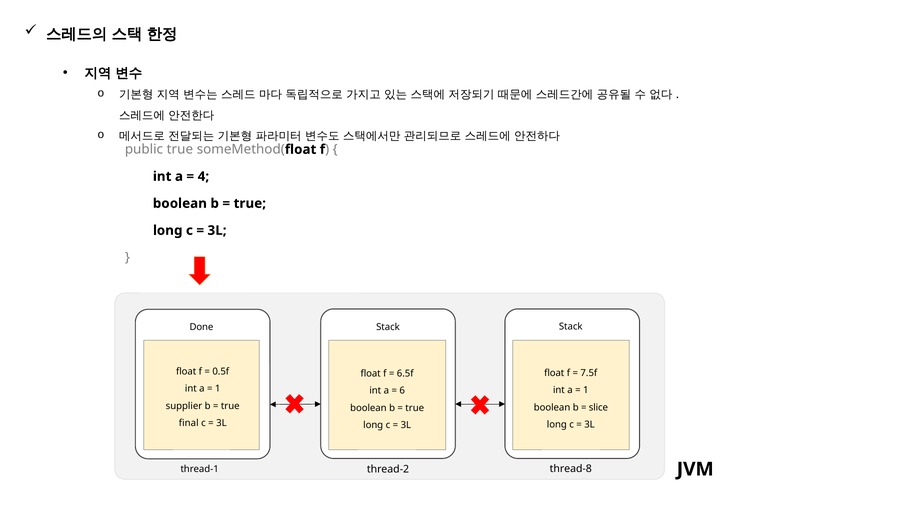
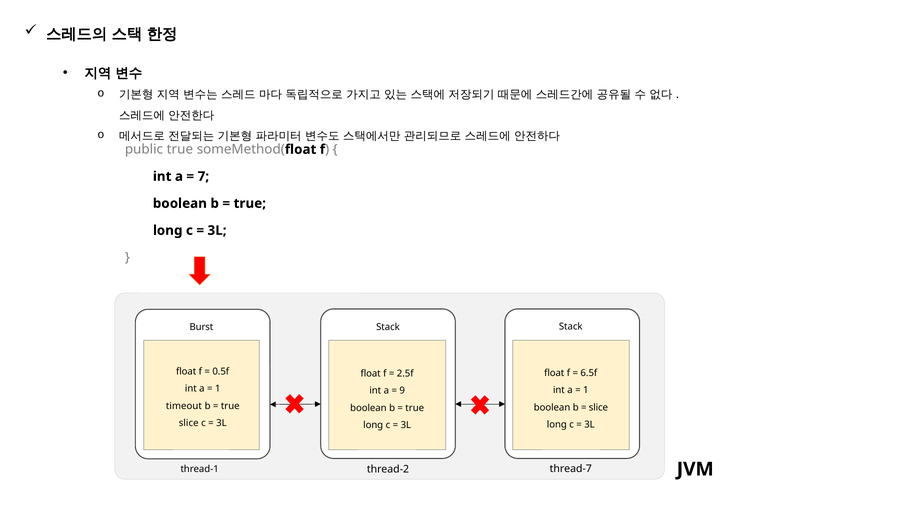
4: 4 -> 7 (203, 177)
Done: Done -> Burst (201, 327)
7.5f: 7.5f -> 6.5f (589, 373)
6.5f: 6.5f -> 2.5f (405, 374)
6: 6 -> 9 (402, 391)
supplier: supplier -> timeout (184, 406)
final: final -> slice (189, 424)
thread-8: thread-8 -> thread-7 (571, 469)
